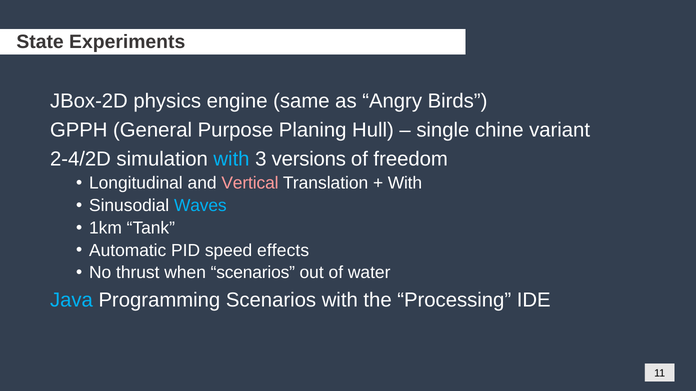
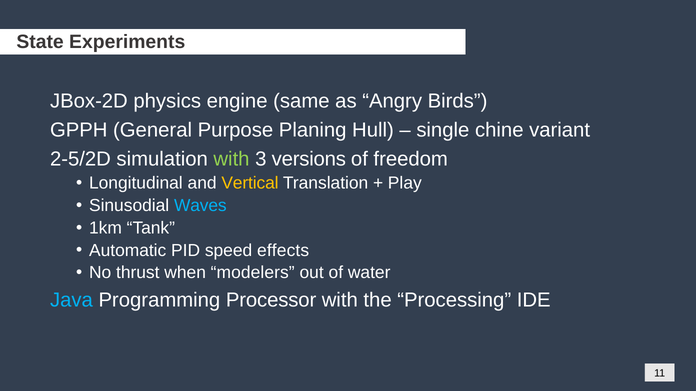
2-4/2D: 2-4/2D -> 2-5/2D (80, 159)
with colour: light blue -> light green (232, 159)
Vertical colour: pink -> yellow (250, 183)
With: With -> Play (405, 183)
when scenarios: scenarios -> modelers (253, 273)
Programming Scenarios: Scenarios -> Processor (271, 301)
